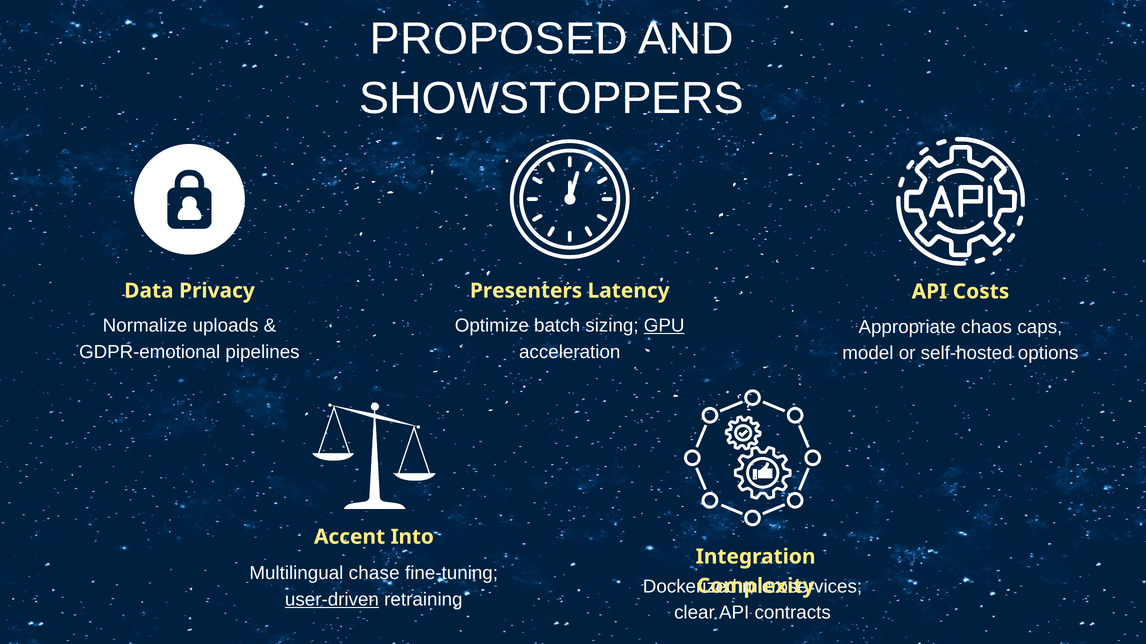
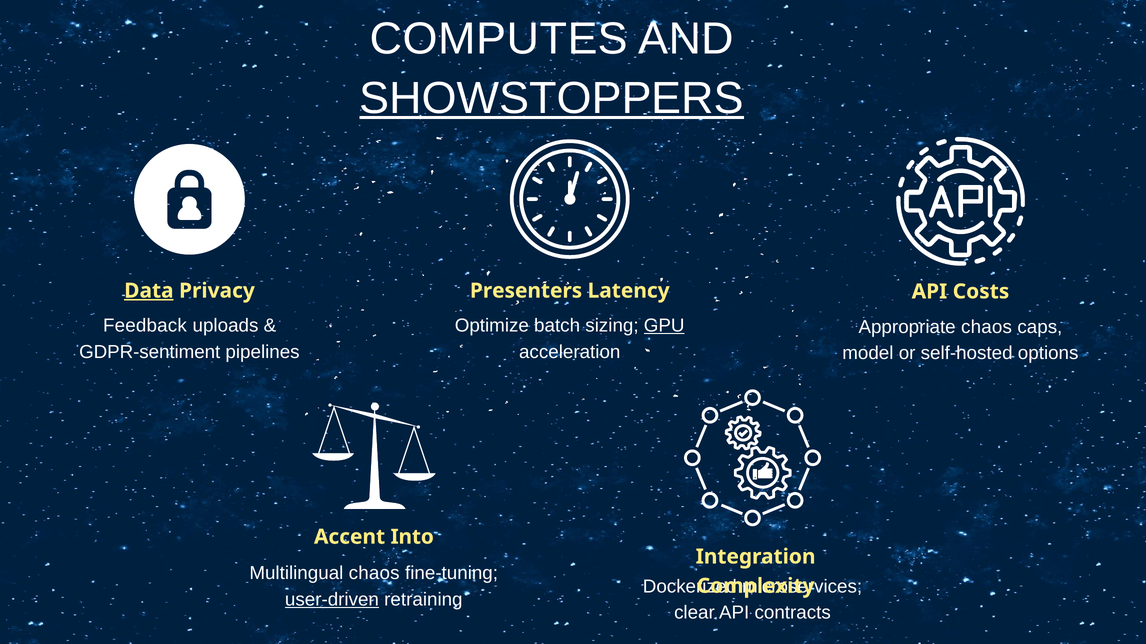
PROPOSED: PROPOSED -> COMPUTES (499, 39)
SHOWSTOPPERS underline: none -> present (552, 98)
Data underline: none -> present (149, 291)
Normalize: Normalize -> Feedback (145, 326)
GDPR‑emotional: GDPR‑emotional -> GDPR‑sentiment (150, 352)
Multilingual chase: chase -> chaos (374, 574)
